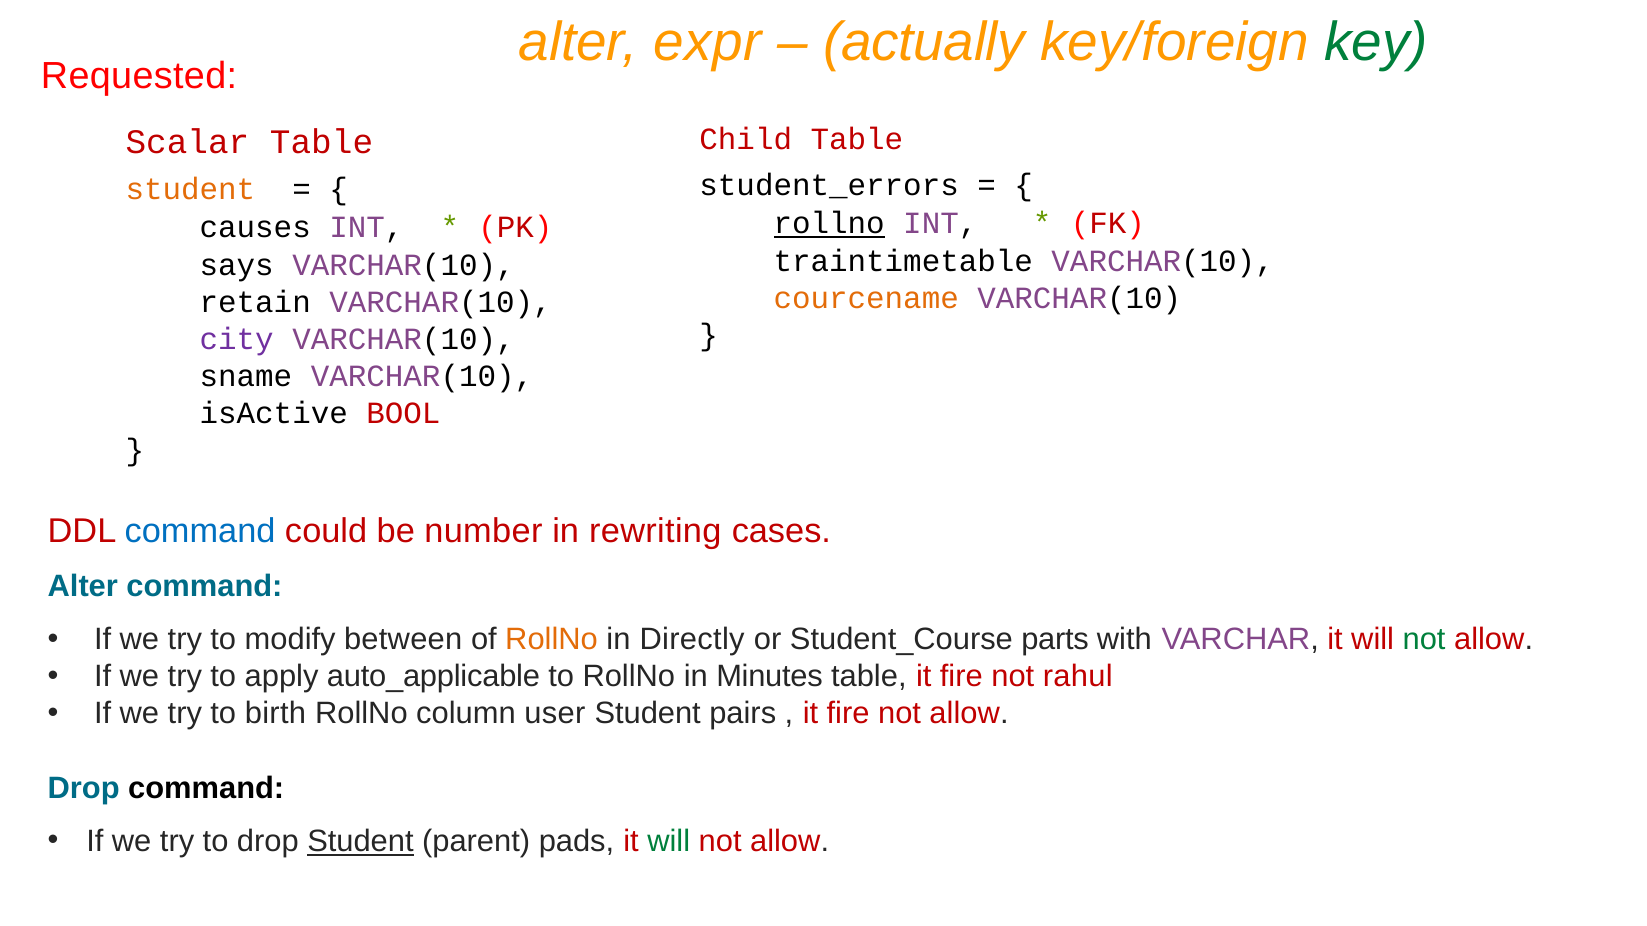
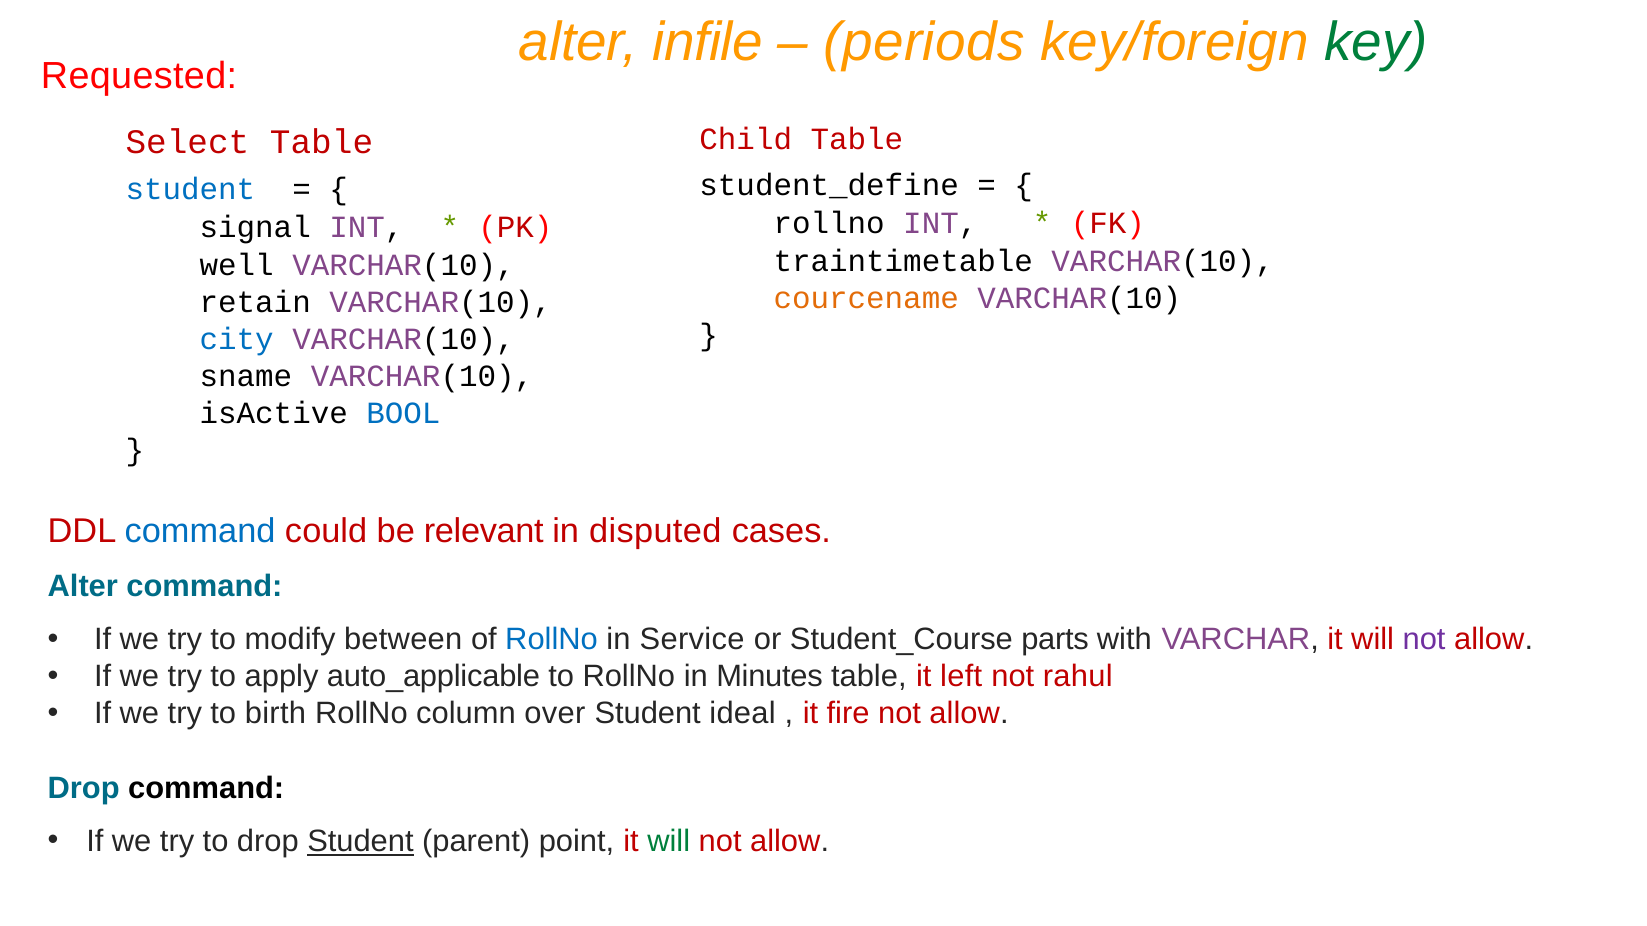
expr: expr -> infile (708, 43)
actually: actually -> periods (924, 43)
Scalar: Scalar -> Select (187, 142)
student_errors: student_errors -> student_define (829, 185)
student colour: orange -> blue (190, 189)
rollno underline: present -> none (829, 224)
causes: causes -> signal (255, 228)
says: says -> well (237, 265)
city colour: purple -> blue (237, 339)
BOOL colour: red -> blue (403, 414)
number: number -> relevant (484, 531)
rewriting: rewriting -> disputed (655, 531)
RollNo colour: orange -> blue (552, 640)
Directly: Directly -> Service (692, 640)
not colour: green -> purple (1424, 640)
table it fire: fire -> left (961, 677)
user: user -> over (555, 714)
pairs: pairs -> ideal (743, 714)
pads: pads -> point (577, 842)
